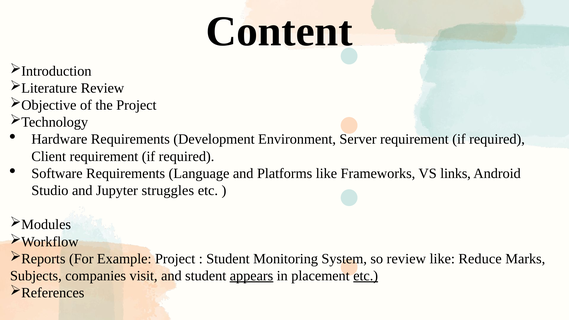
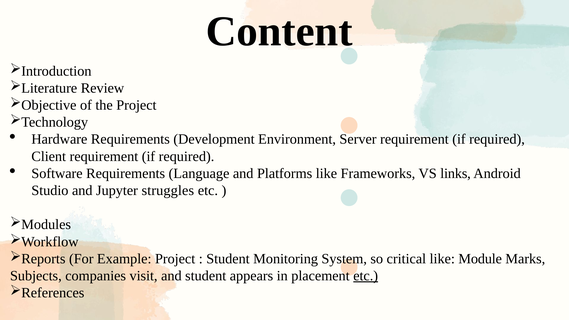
so review: review -> critical (406, 259)
Reduce: Reduce -> Module (480, 259)
appears underline: present -> none (251, 276)
